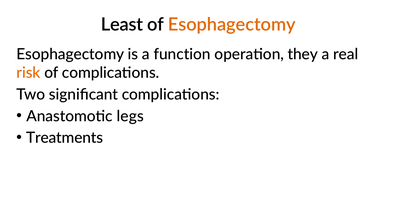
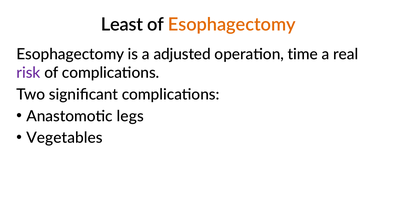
function: function -> adjusted (182, 54)
they: they -> time (303, 54)
risk colour: orange -> purple (28, 73)
Treatments: Treatments -> Vegetables (64, 138)
